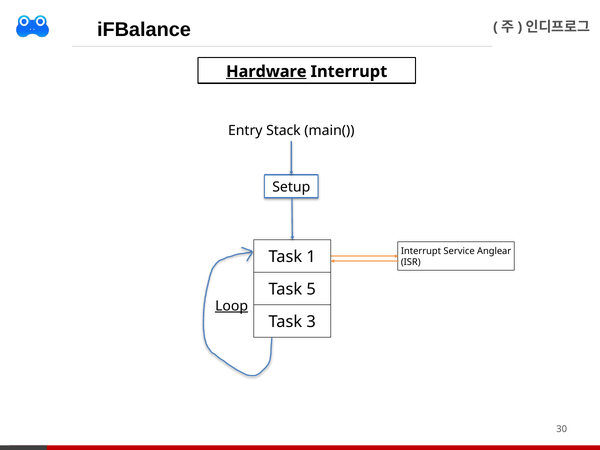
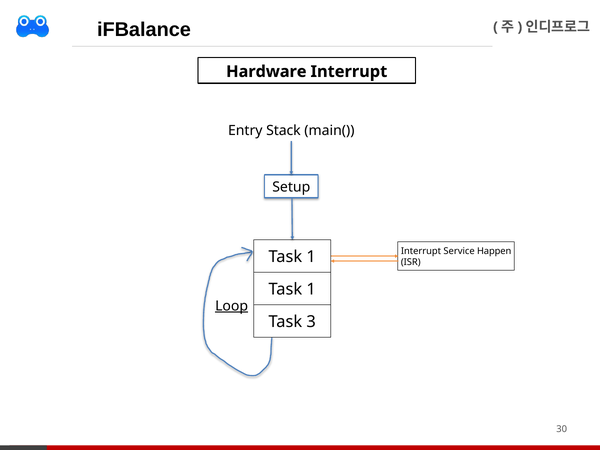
Hardware underline: present -> none (266, 72)
Anglear: Anglear -> Happen (494, 251)
5: 5 -> 1 (311, 290)
